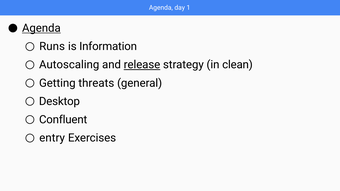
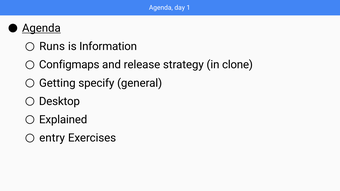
Autoscaling: Autoscaling -> Configmaps (69, 65)
release underline: present -> none (142, 65)
clean: clean -> clone (237, 65)
threats: threats -> specify (96, 83)
Confluent: Confluent -> Explained (63, 120)
